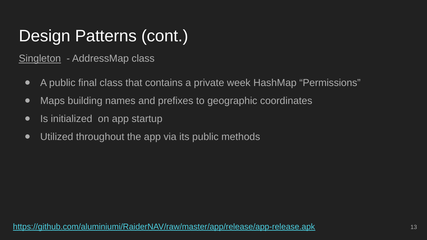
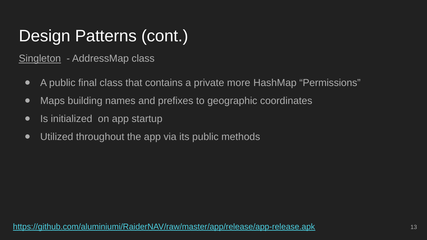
week: week -> more (239, 83)
